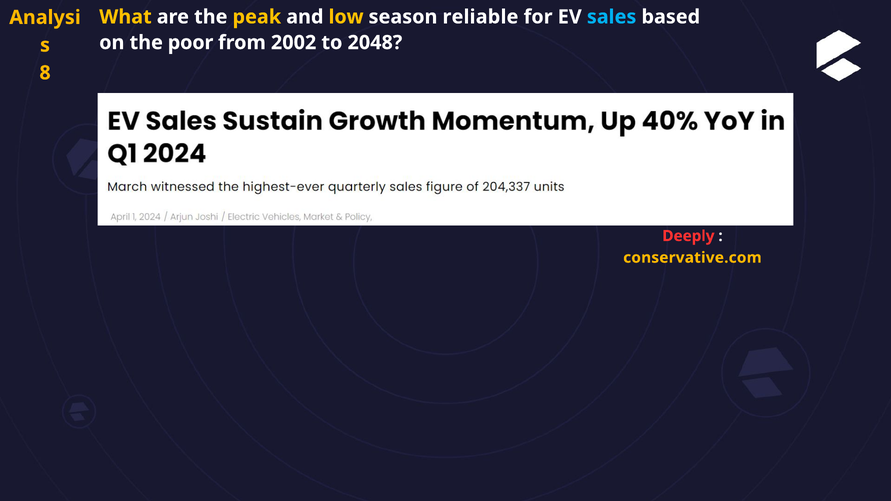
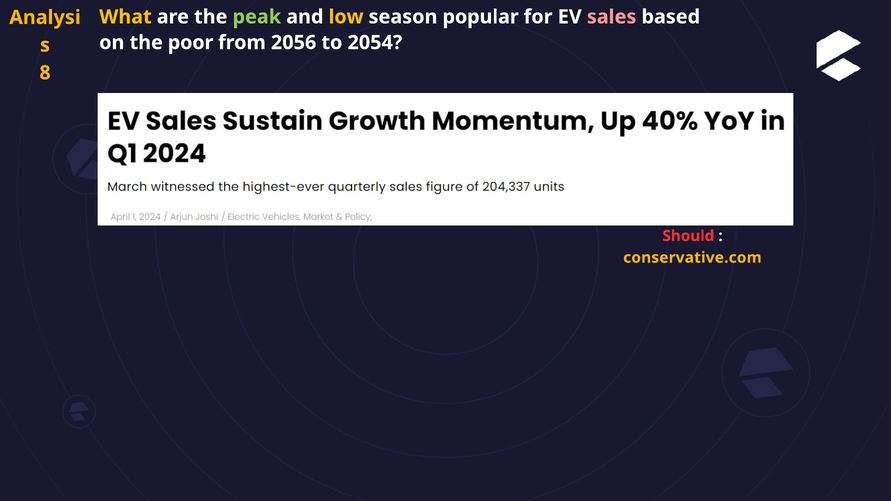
peak colour: yellow -> light green (257, 17)
reliable: reliable -> popular (481, 17)
sales colour: light blue -> pink (612, 17)
2002: 2002 -> 2056 (294, 43)
2048: 2048 -> 2054 (375, 43)
Deeply: Deeply -> Should (688, 236)
